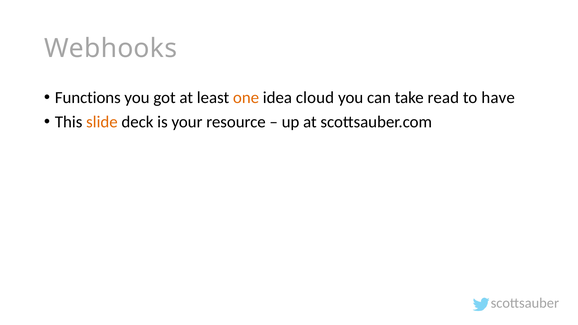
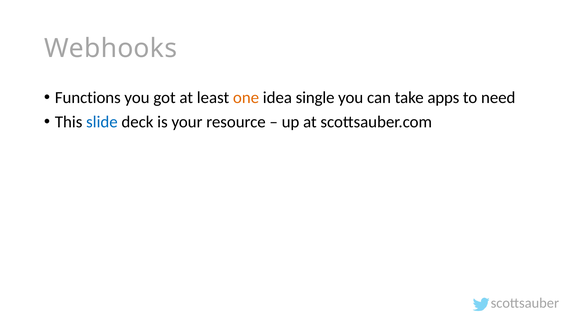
cloud: cloud -> single (315, 98)
read: read -> apps (443, 98)
have: have -> need (498, 98)
slide colour: orange -> blue (102, 122)
